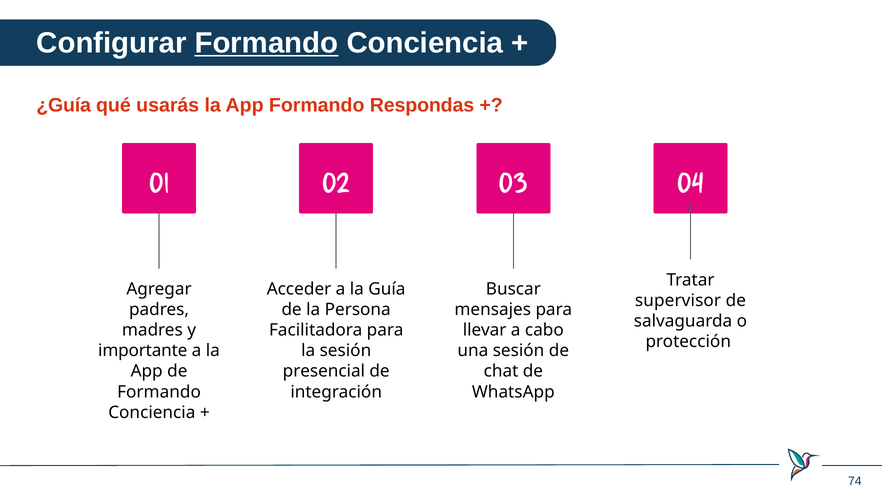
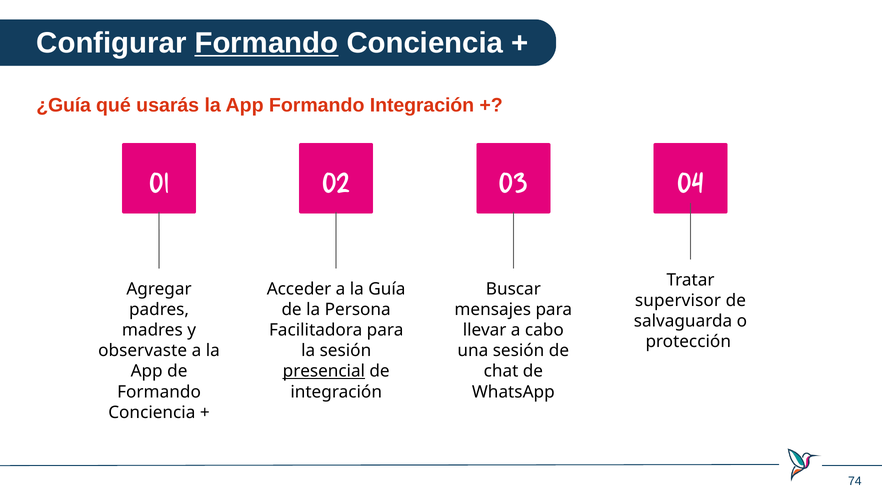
Formando Respondas: Respondas -> Integración (422, 105)
importante: importante -> observaste (143, 351)
presencial underline: none -> present (324, 371)
